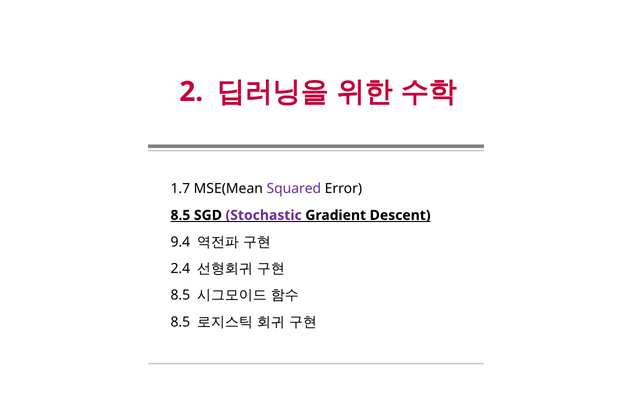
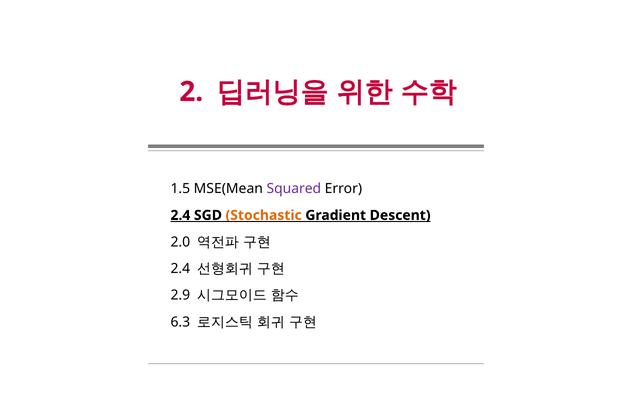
1.7: 1.7 -> 1.5 (180, 188)
8.5: 8.5 -> 2.4 (180, 215)
Stochastic colour: purple -> orange (264, 215)
9.4: 9.4 -> 2.0 (180, 242)
8.5: 8.5 -> 2.9 (180, 295)
8.5: 8.5 -> 6.3 (180, 322)
